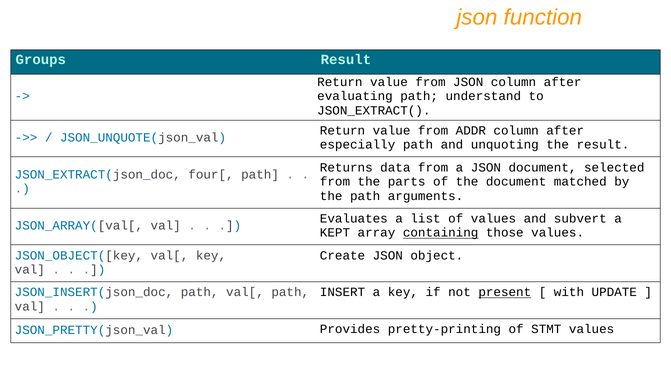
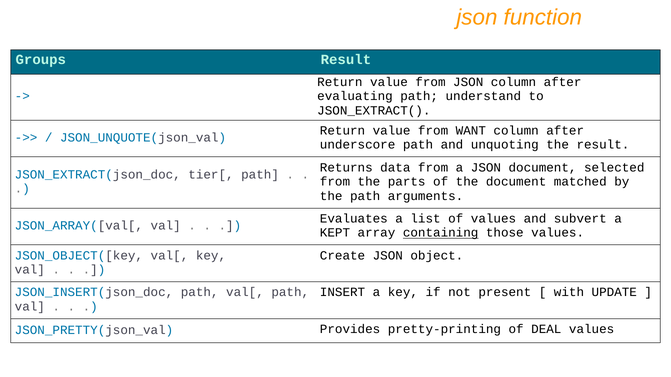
ADDR: ADDR -> WANT (471, 131)
especially: especially -> underscore (358, 145)
four[: four[ -> tier[ (211, 175)
present underline: present -> none (505, 293)
STMT: STMT -> DEAL (546, 330)
